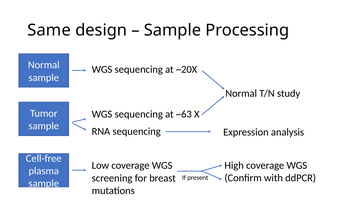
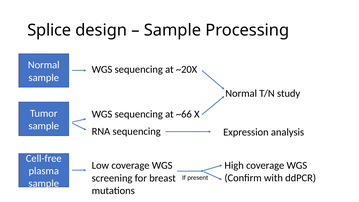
Same: Same -> Splice (49, 30)
~63: ~63 -> ~66 (184, 114)
